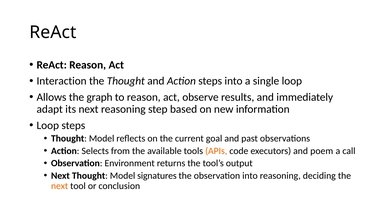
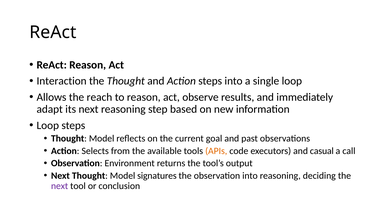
graph: graph -> reach (99, 97)
poem: poem -> casual (322, 151)
next colour: orange -> purple (60, 186)
